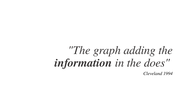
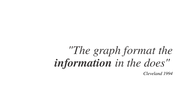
adding: adding -> format (140, 50)
